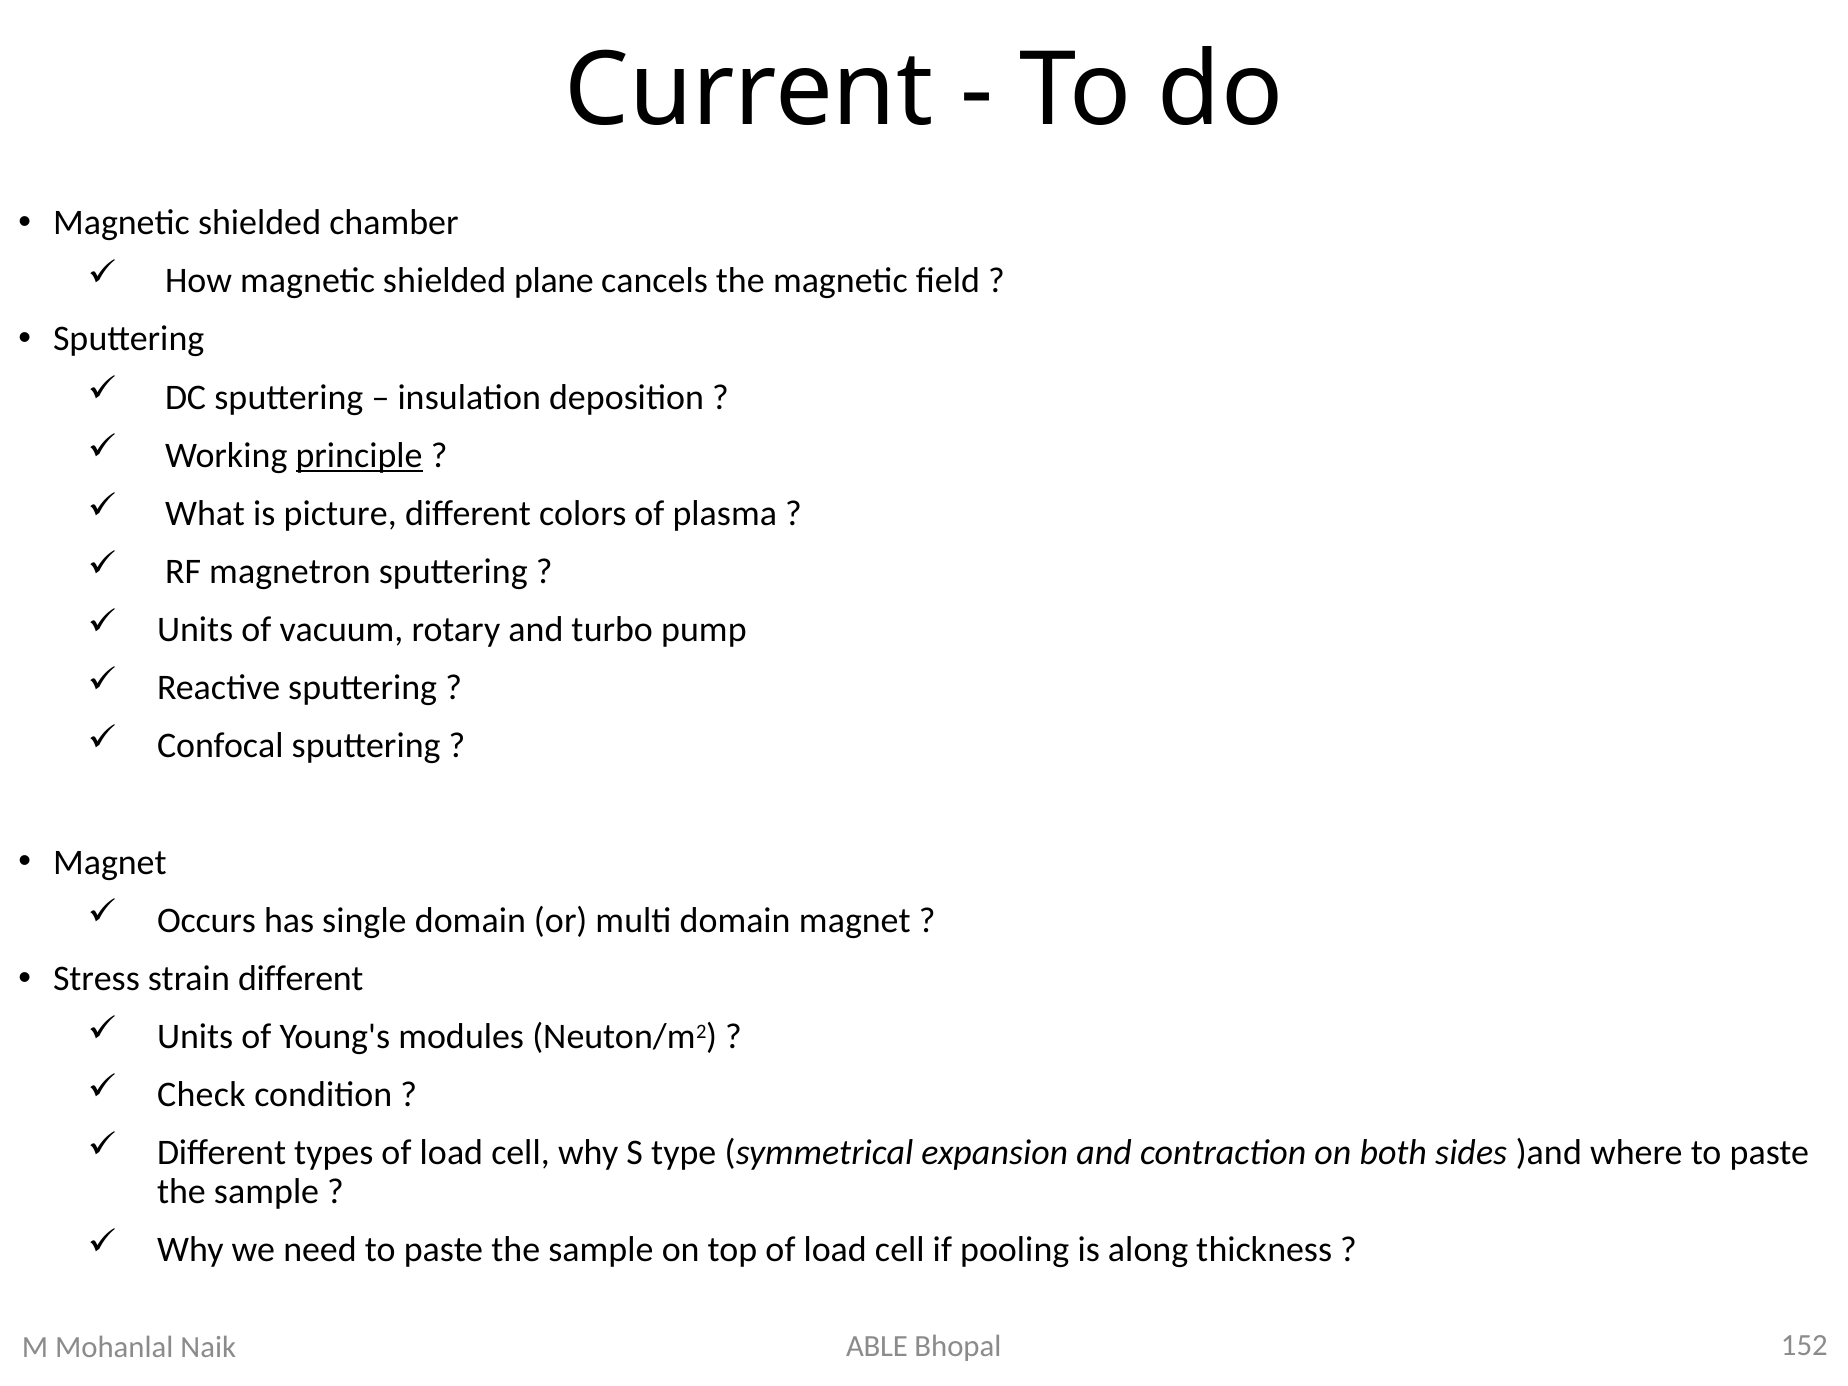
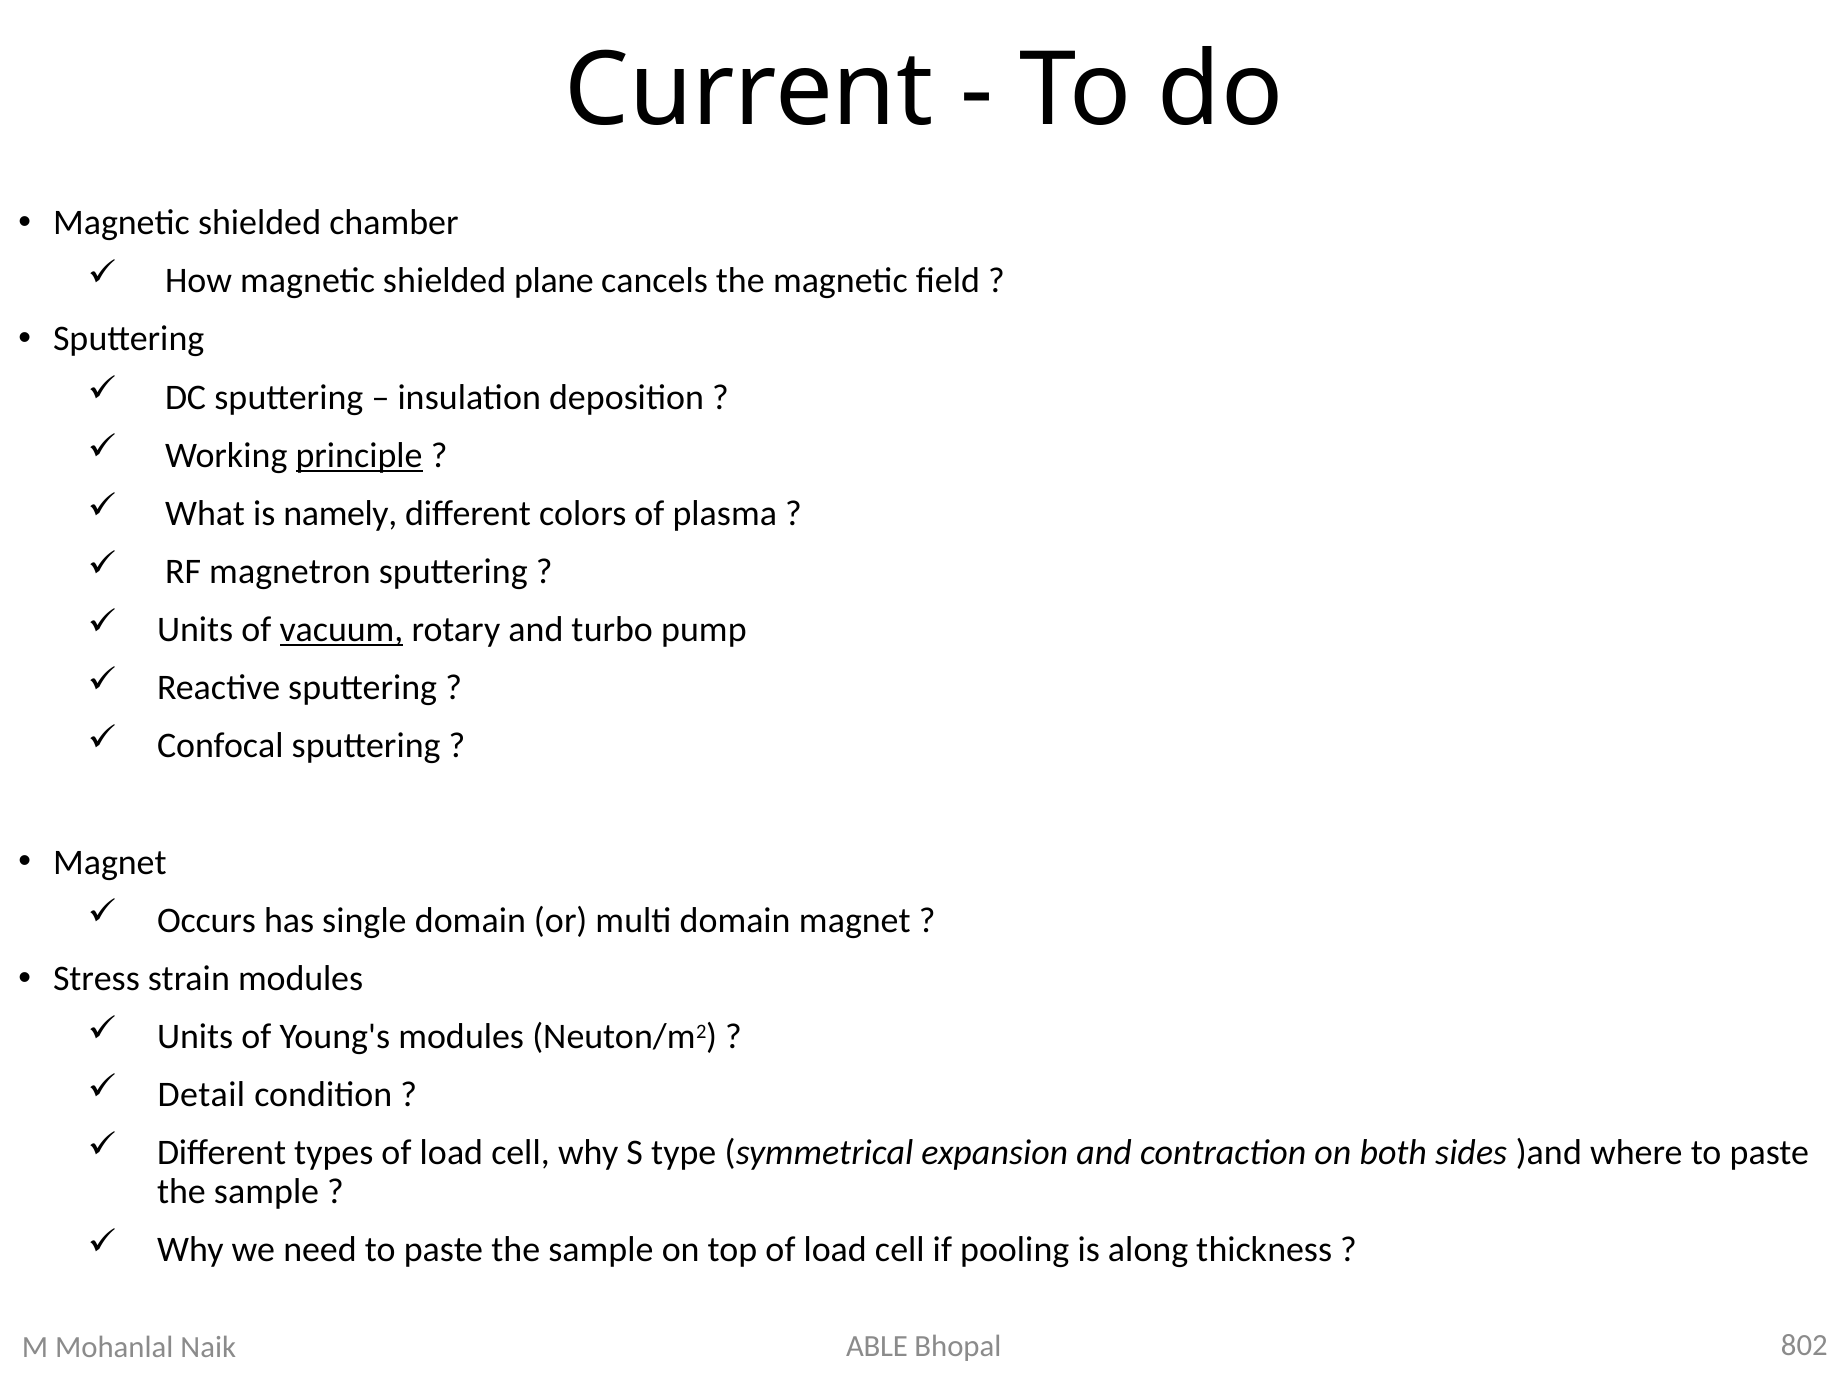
picture: picture -> namely (340, 514)
vacuum underline: none -> present (341, 630)
strain different: different -> modules (301, 978)
Check: Check -> Detail (201, 1095)
152: 152 -> 802 (1804, 1345)
